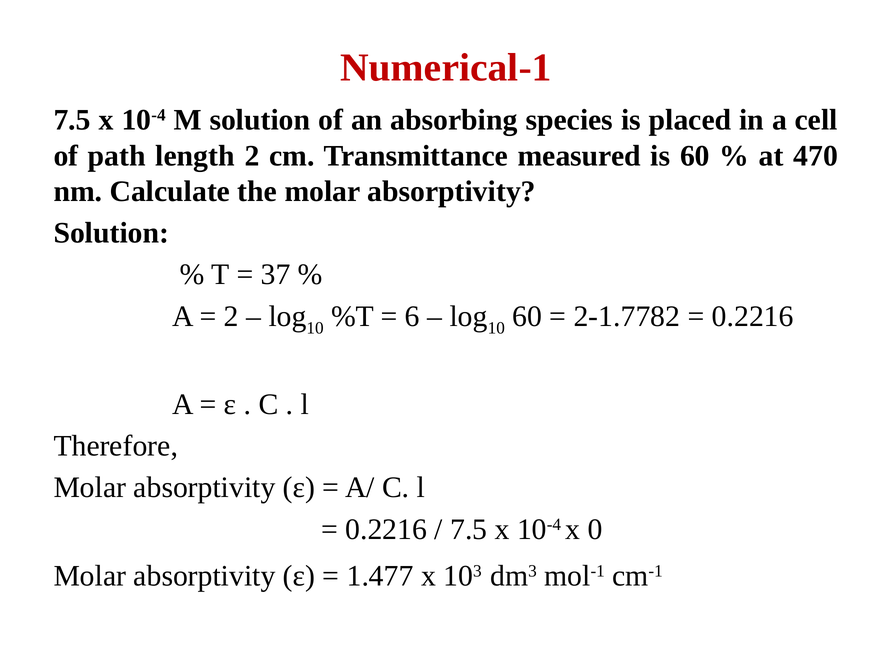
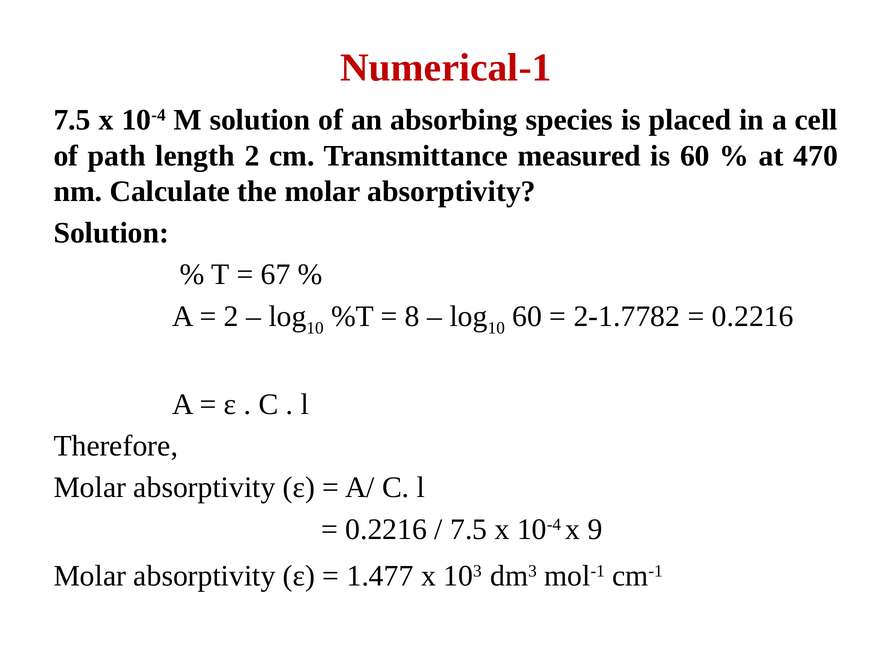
37: 37 -> 67 (276, 275)
6: 6 -> 8 (412, 316)
0: 0 -> 9 (595, 529)
